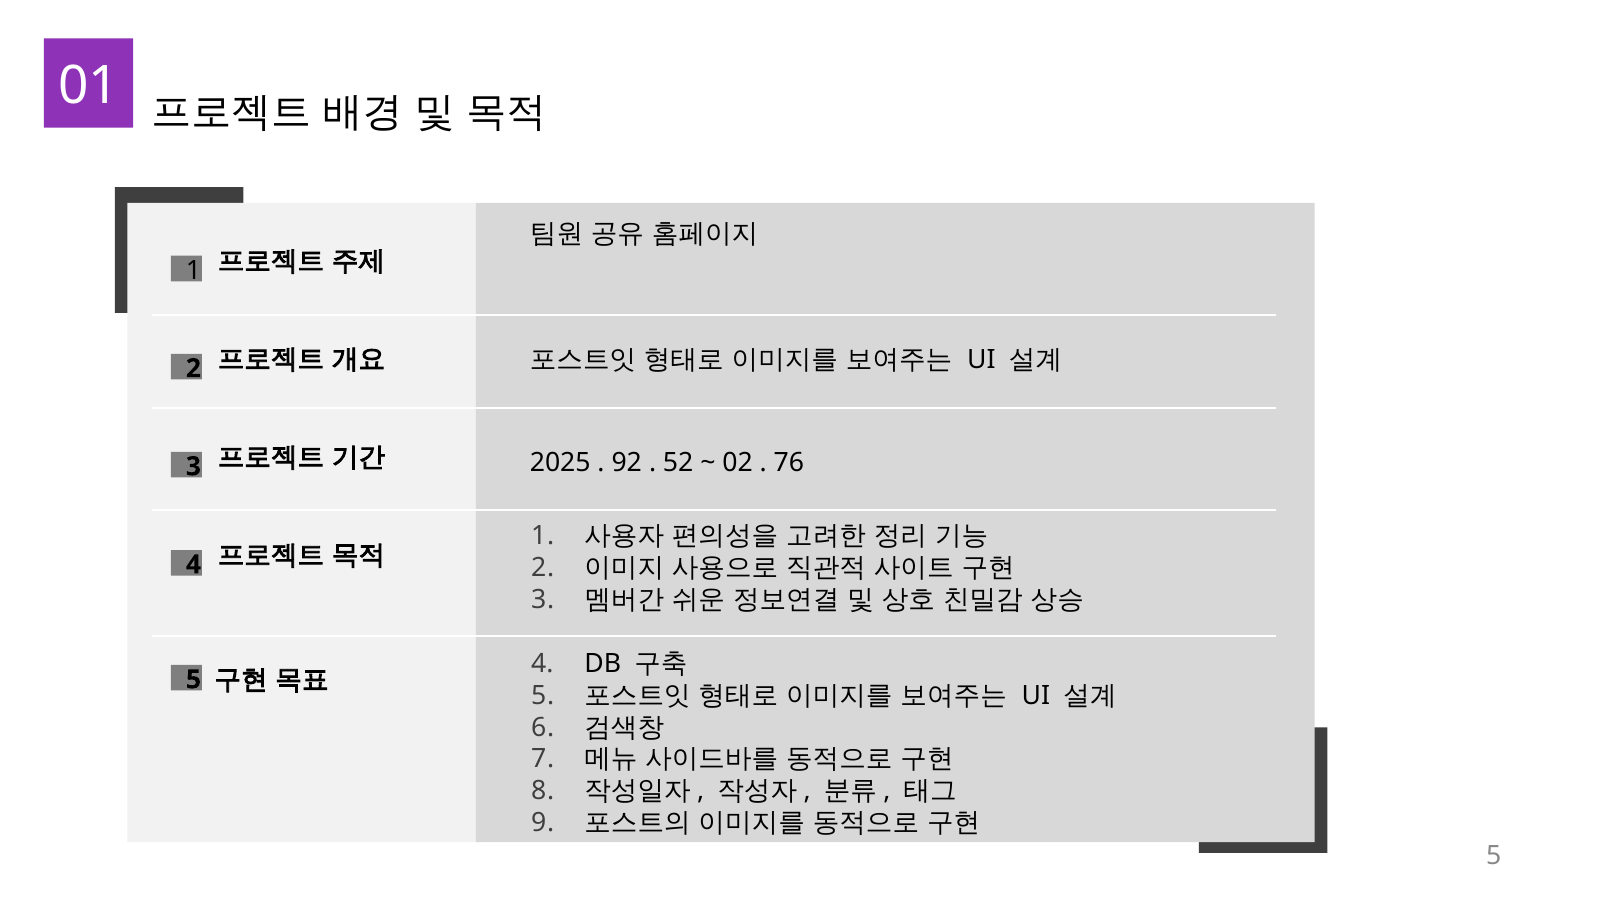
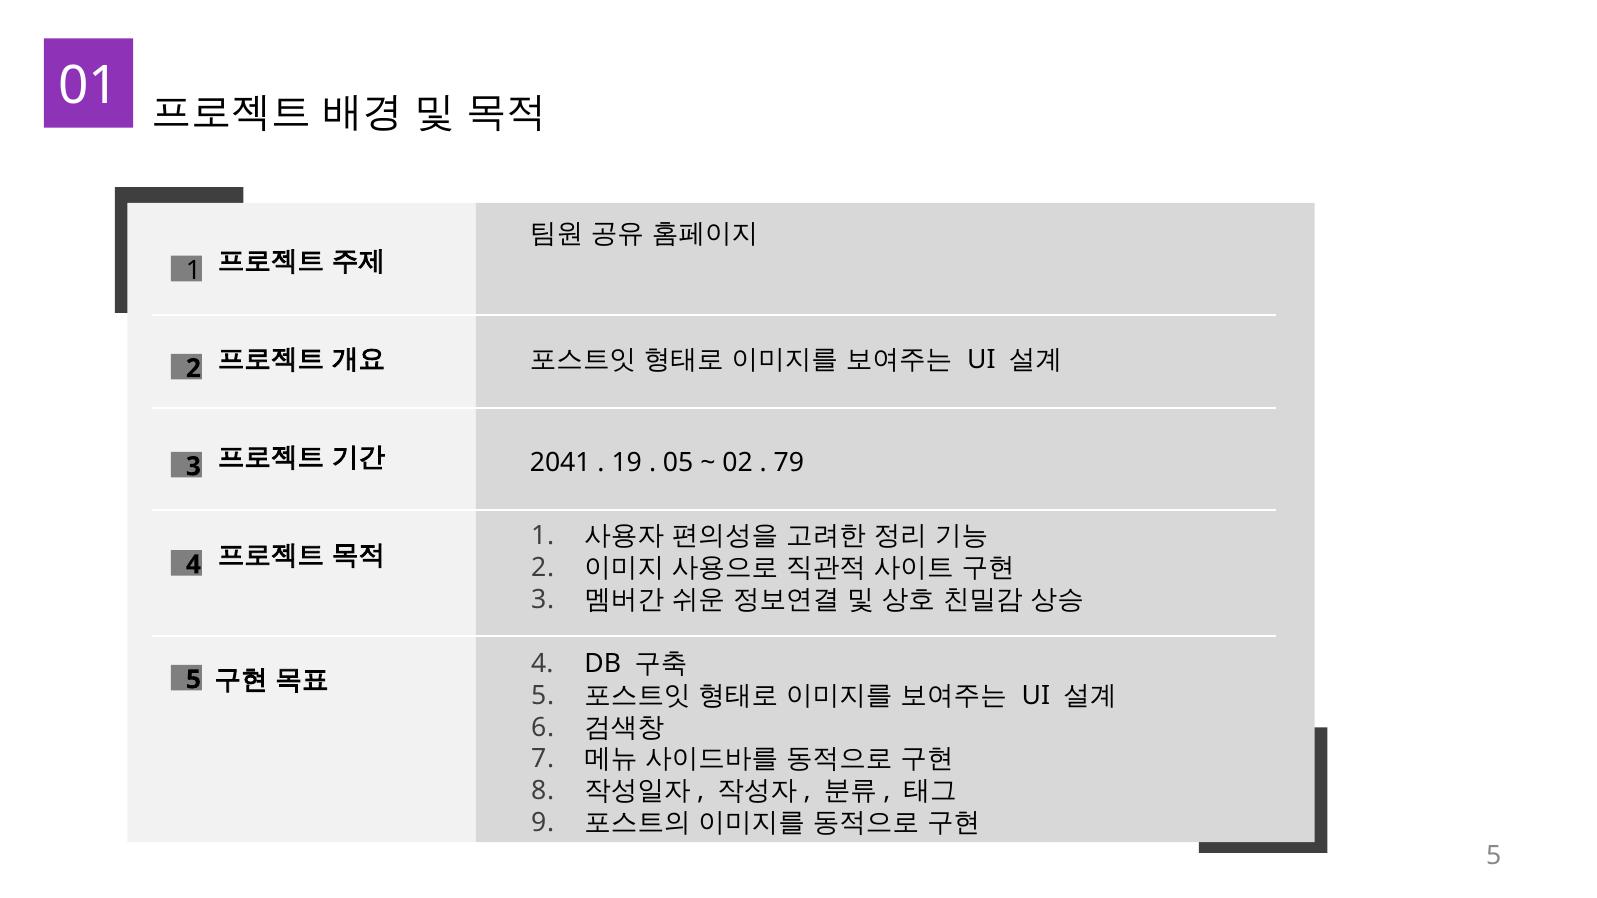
2025: 2025 -> 2041 (560, 463)
92: 92 -> 19 (627, 463)
52: 52 -> 05 (678, 463)
76: 76 -> 79 (789, 463)
